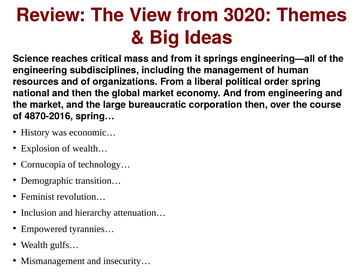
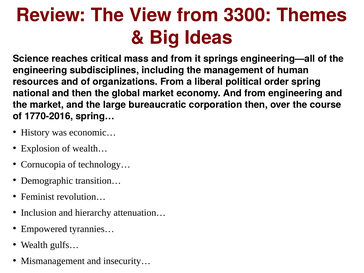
3020: 3020 -> 3300 (247, 15)
4870-2016: 4870-2016 -> 1770-2016 (49, 116)
